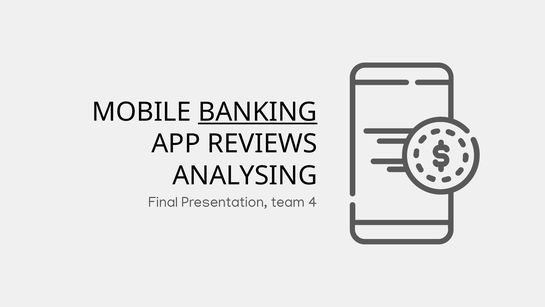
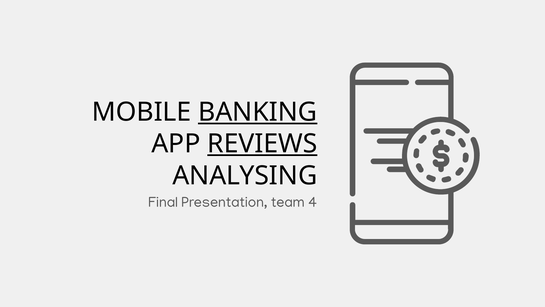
REVIEWS underline: none -> present (262, 144)
